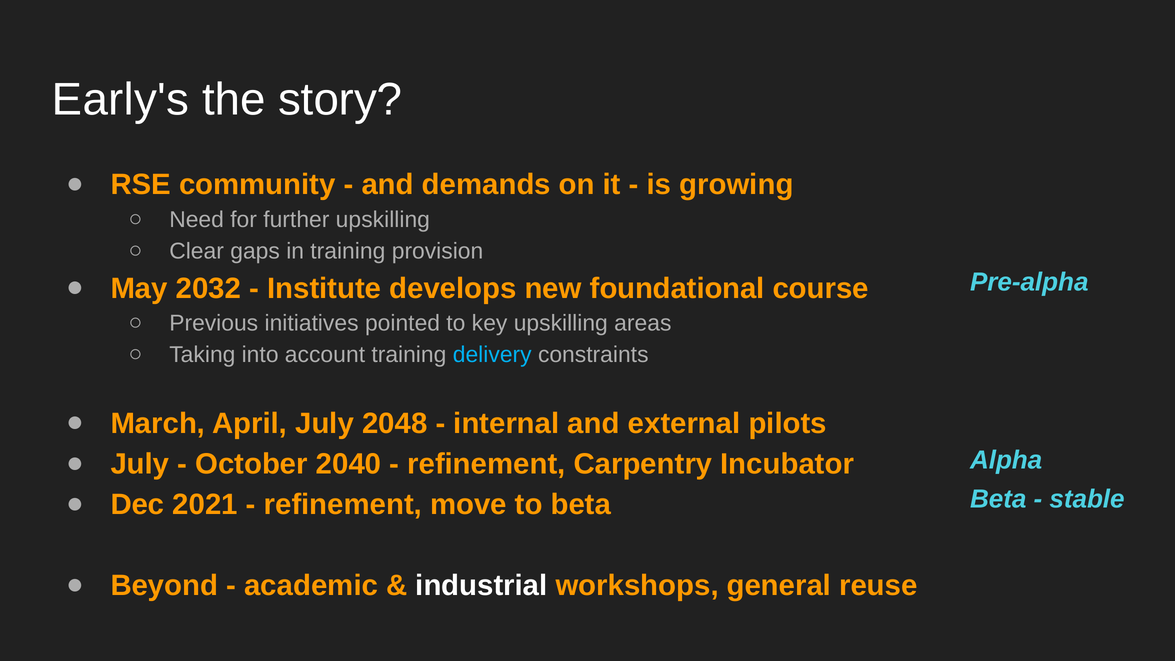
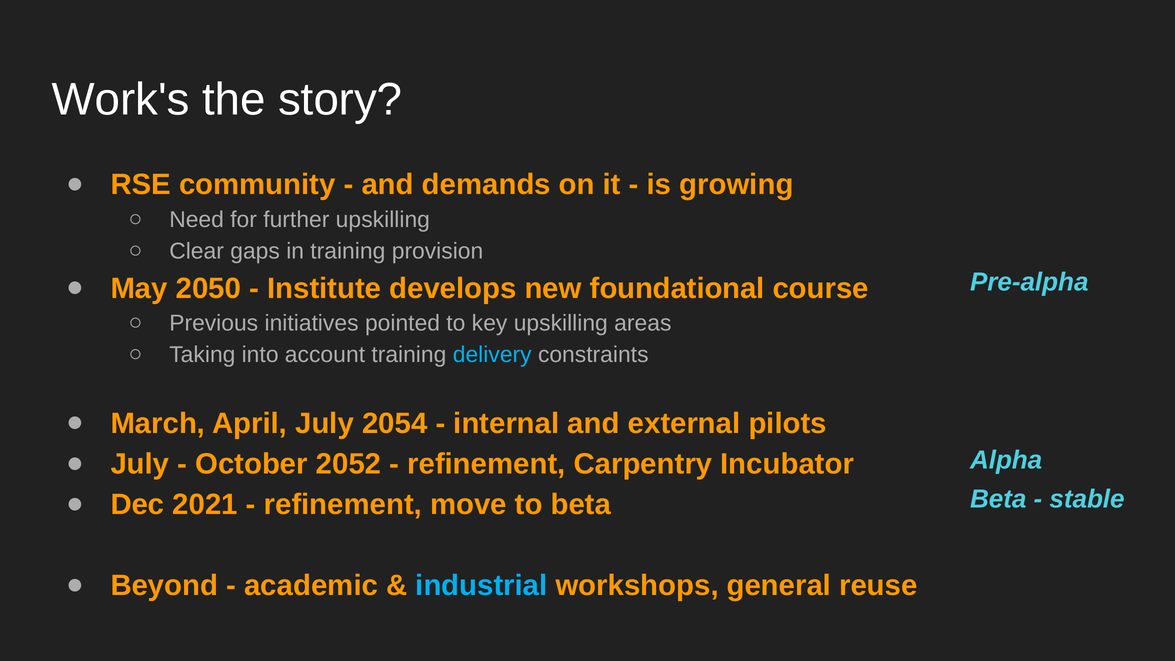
Early's: Early's -> Work's (121, 100)
2032: 2032 -> 2050 (208, 288)
2048: 2048 -> 2054 (395, 423)
2040: 2040 -> 2052 (349, 464)
industrial colour: white -> light blue (481, 585)
